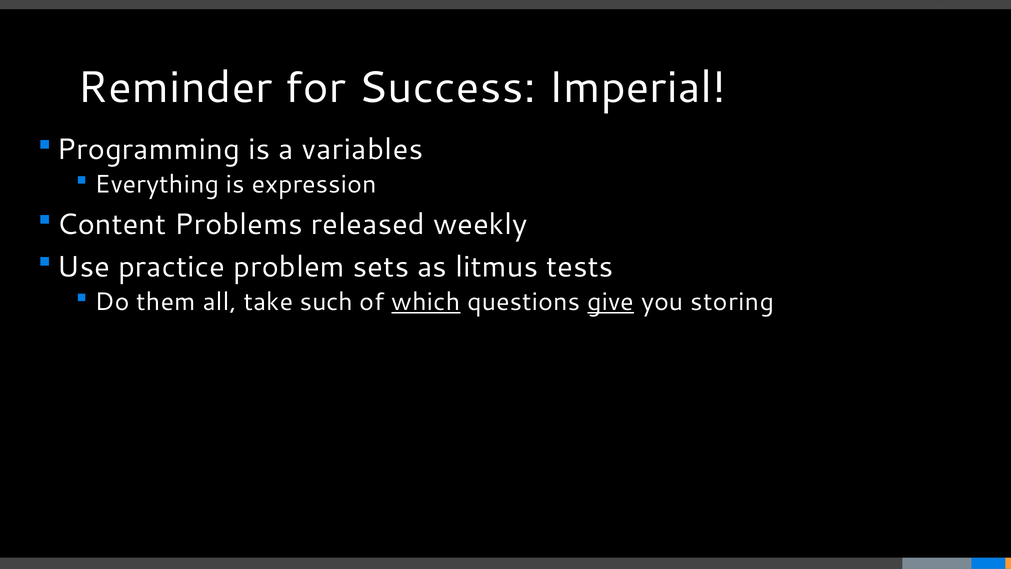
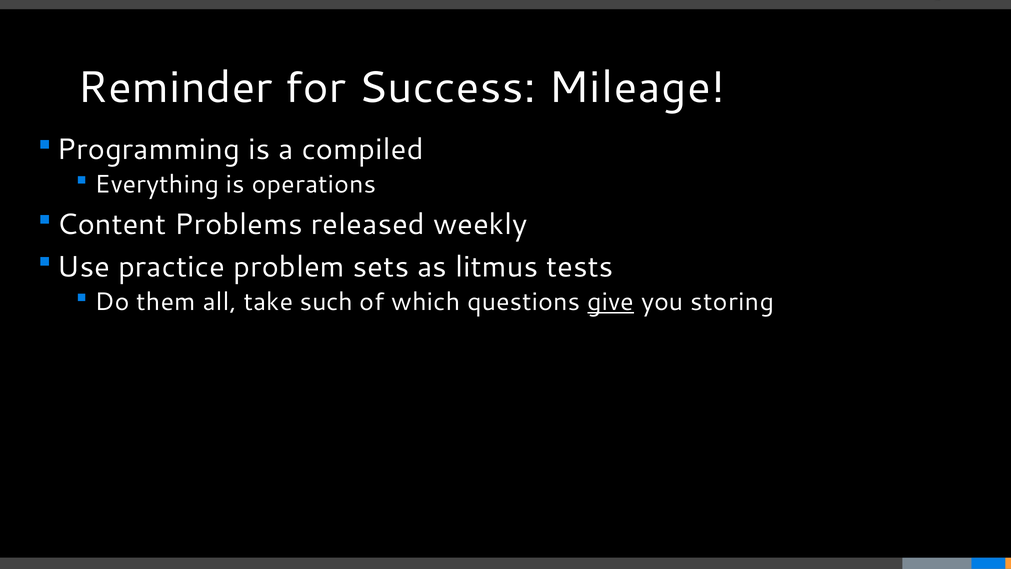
Imperial: Imperial -> Mileage (637, 88)
variables: variables -> compiled (363, 150)
expression: expression -> operations (314, 184)
which underline: present -> none (426, 302)
